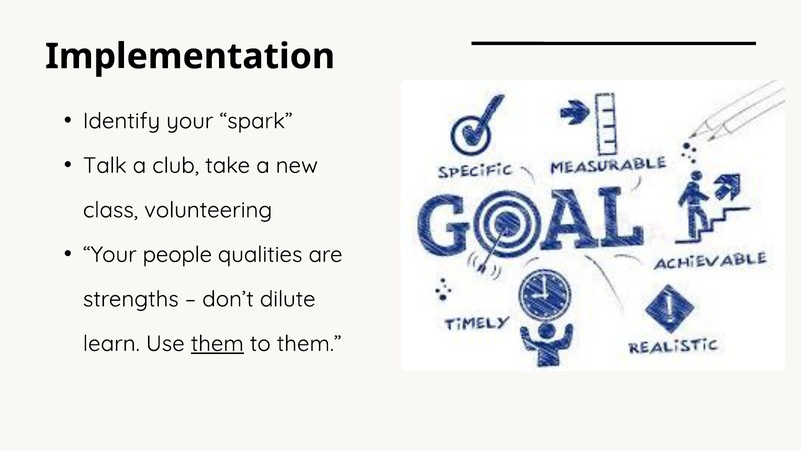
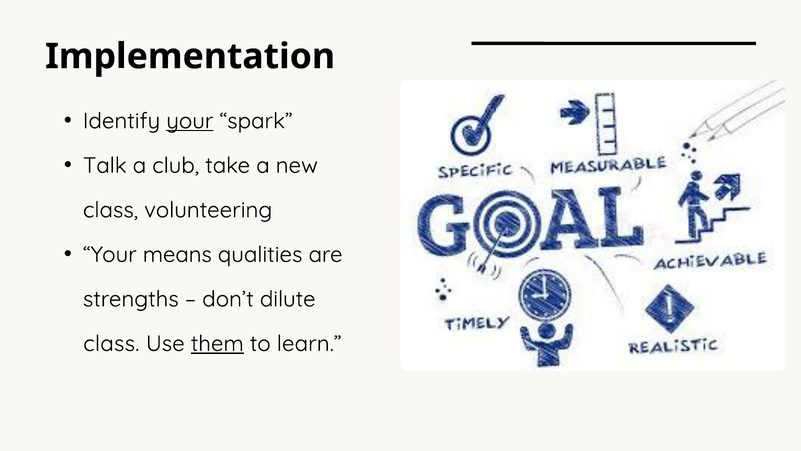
your underline: none -> present (190, 121)
people: people -> means (177, 254)
learn: learn -> class (111, 343)
to them: them -> learn (309, 343)
